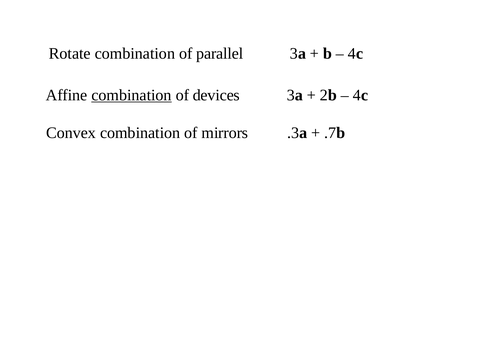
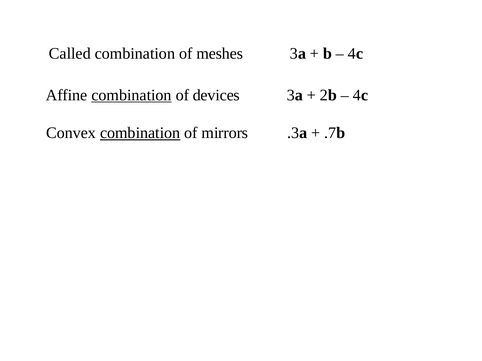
Rotate: Rotate -> Called (70, 53)
parallel: parallel -> meshes (220, 53)
combination underline: none -> present (140, 133)
